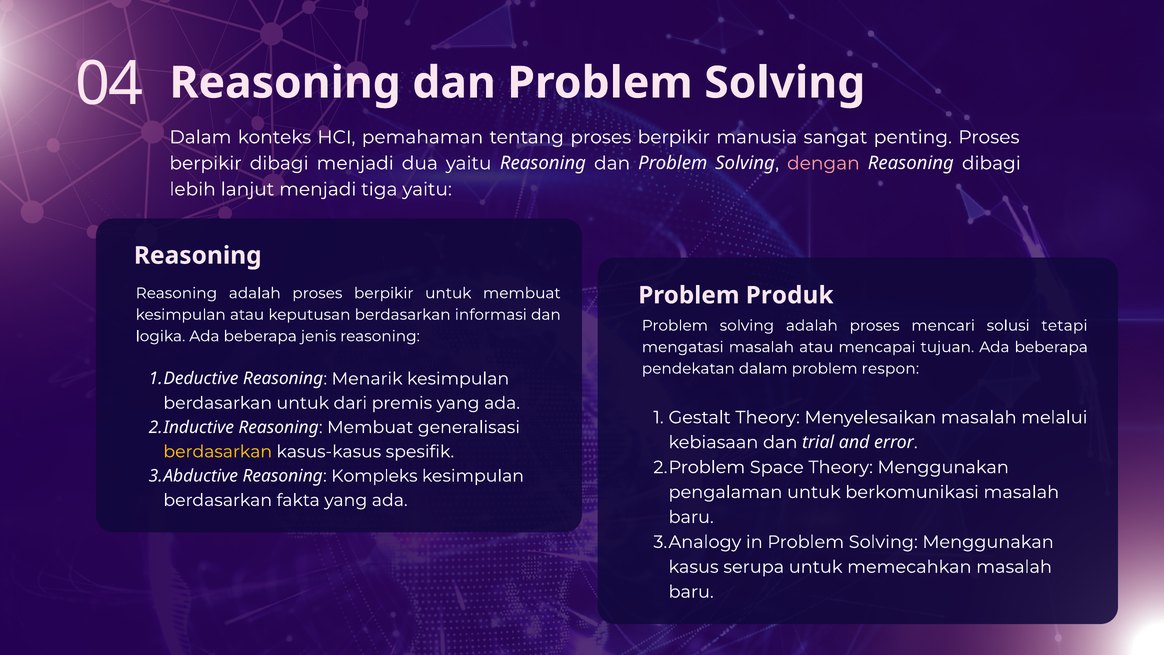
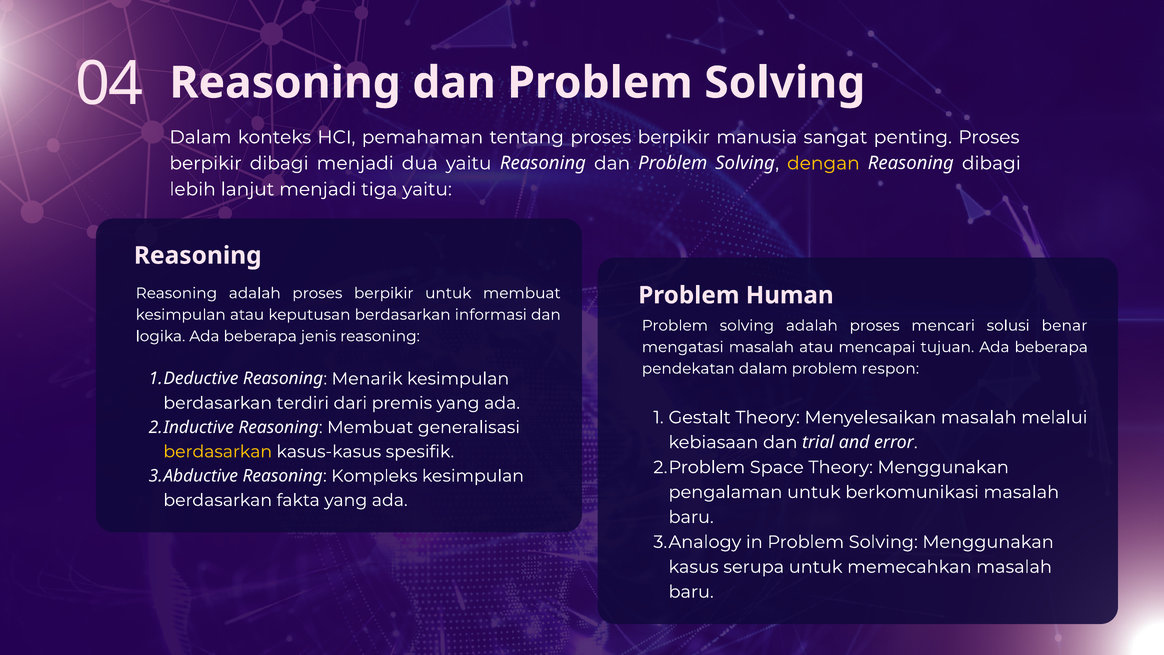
dengan colour: pink -> yellow (823, 163)
Produk: Produk -> Human (790, 295)
tetapi: tetapi -> benar (1065, 325)
berdasarkan untuk: untuk -> terdiri (303, 403)
